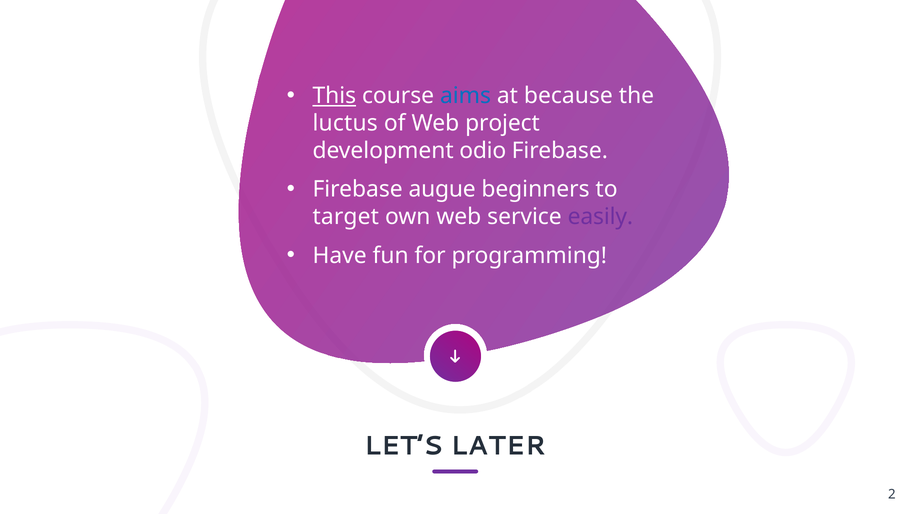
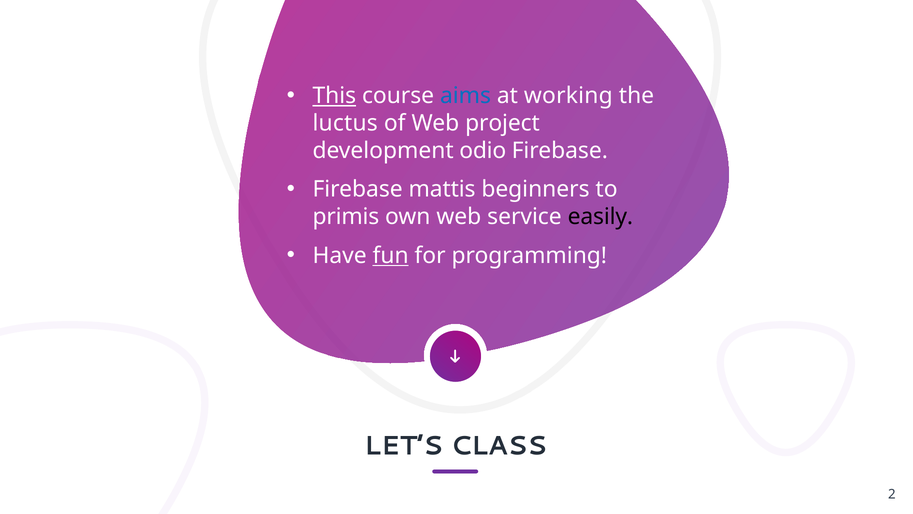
because: because -> working (568, 96)
augue: augue -> mattis (442, 189)
target: target -> primis (346, 217)
easily colour: purple -> black (600, 217)
fun underline: none -> present (391, 255)
LATER: LATER -> CLASS (499, 445)
